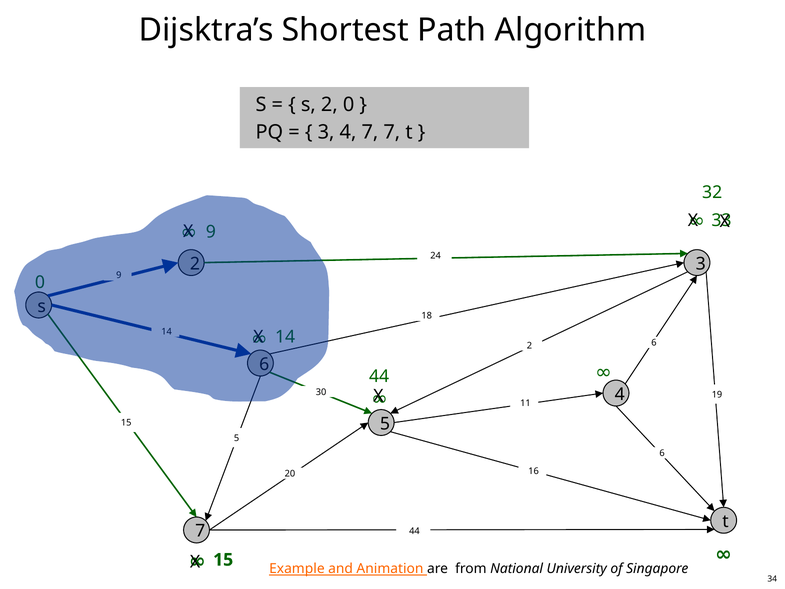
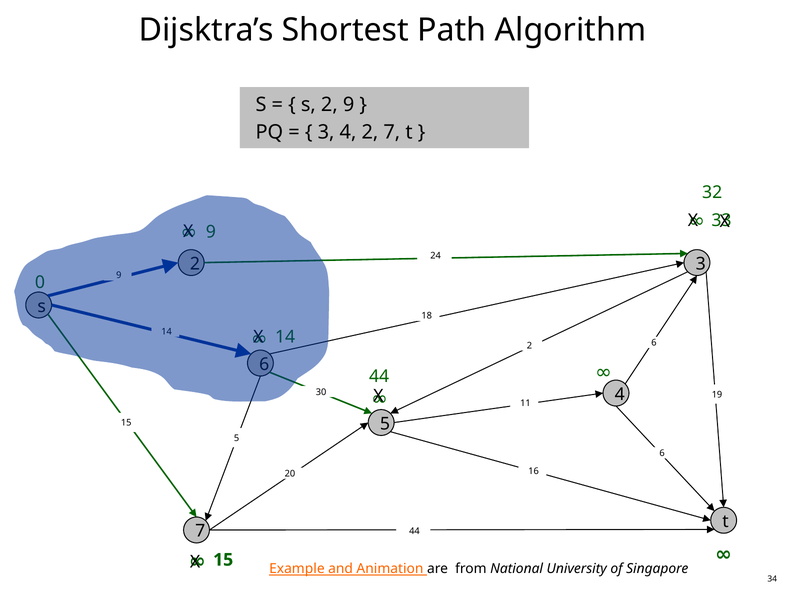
s 2 0: 0 -> 9 (349, 104)
4 7: 7 -> 2 (370, 132)
